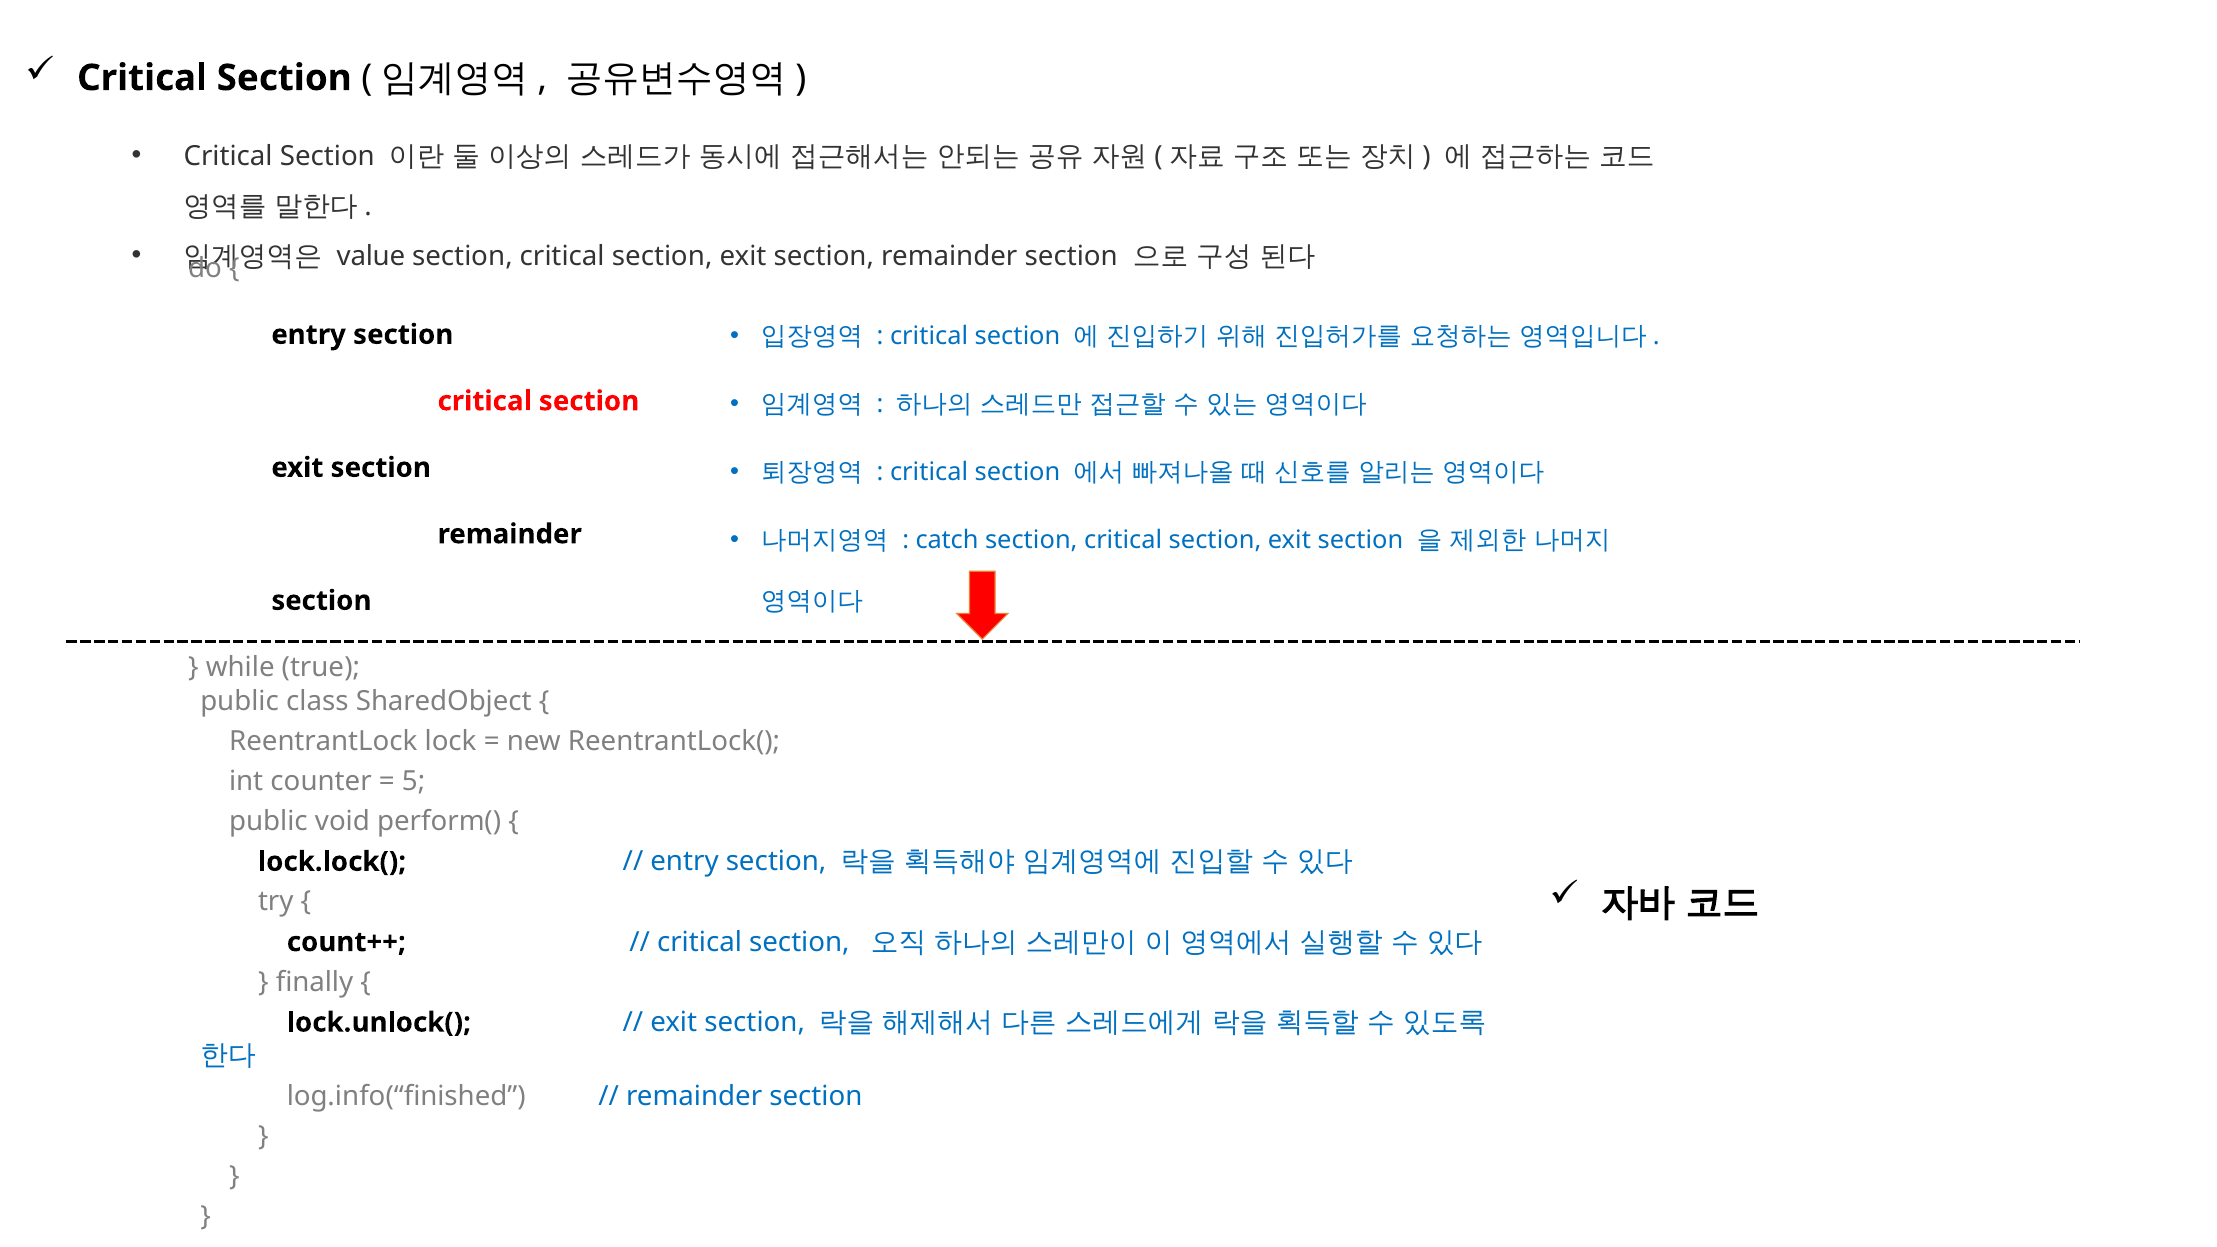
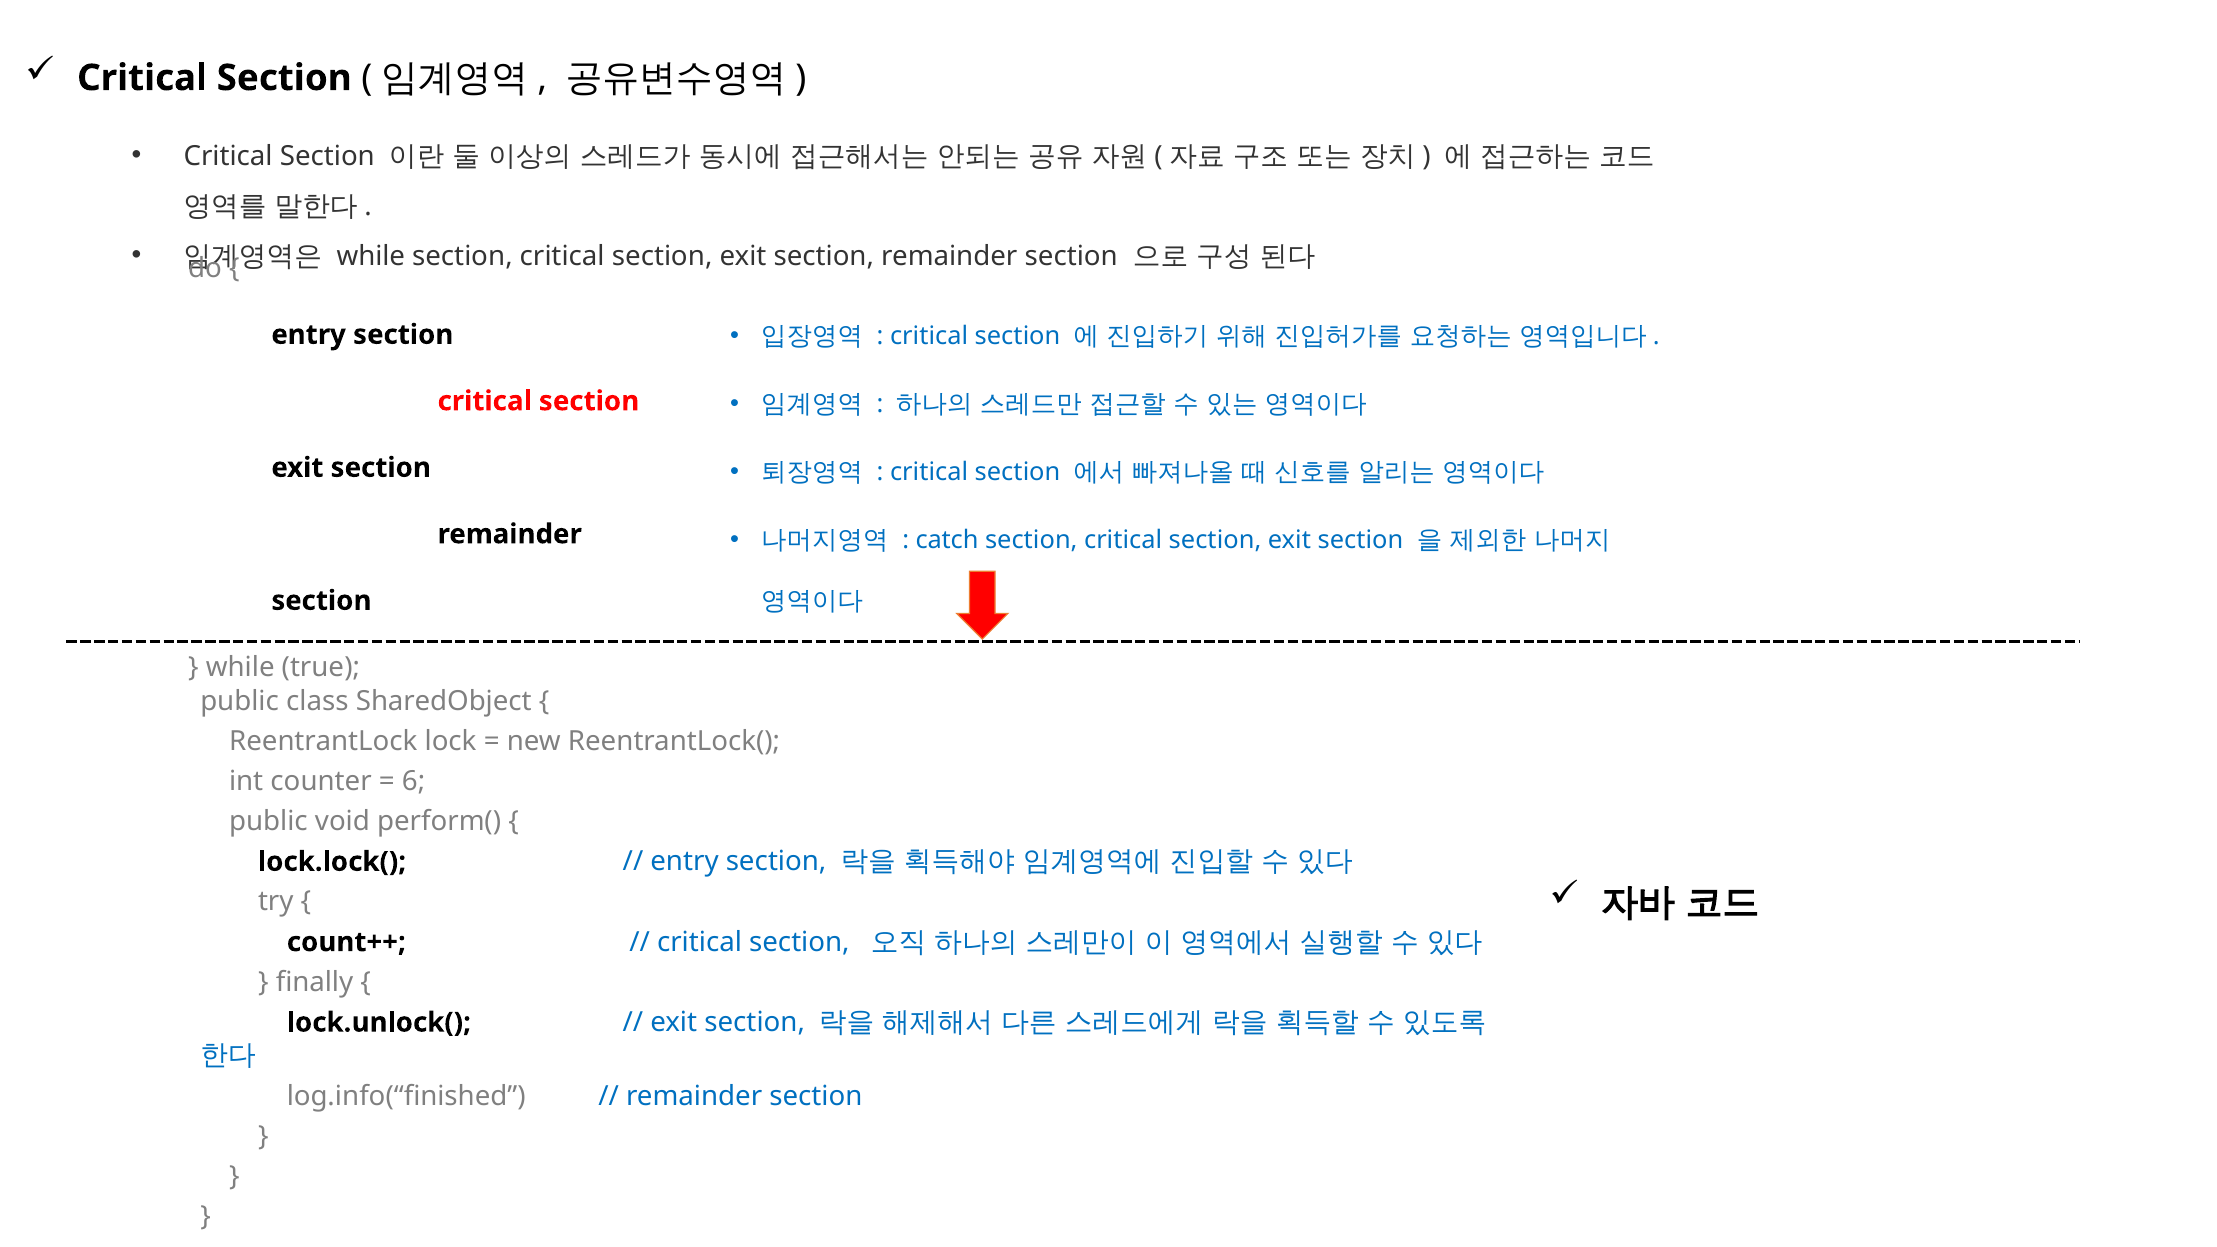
value: value -> while (371, 256)
5: 5 -> 6 (414, 781)
